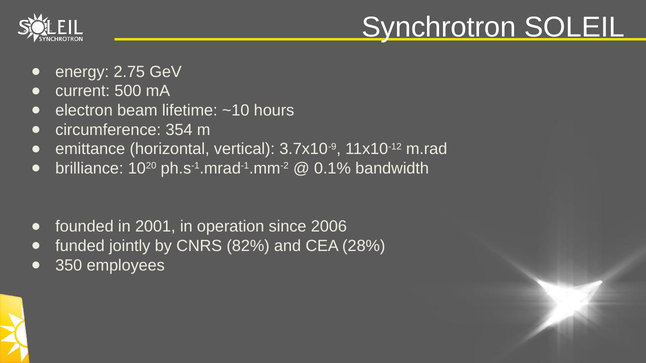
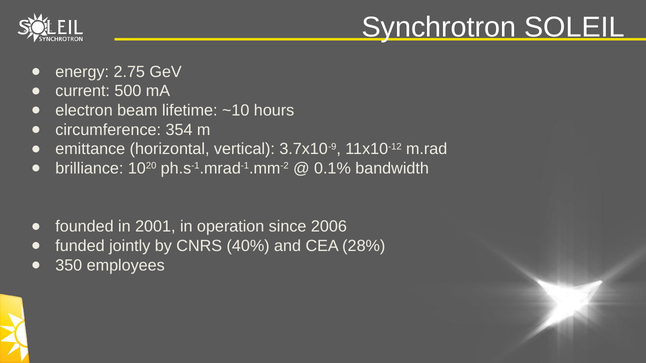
82%: 82% -> 40% (248, 246)
